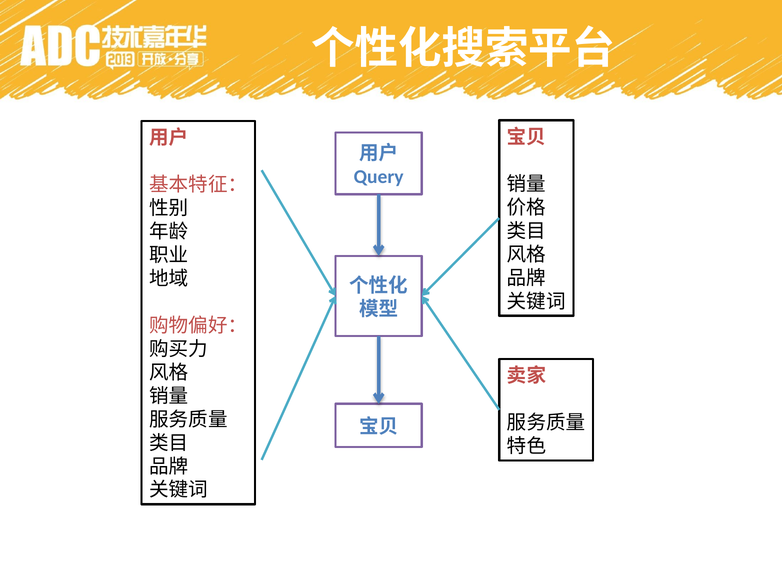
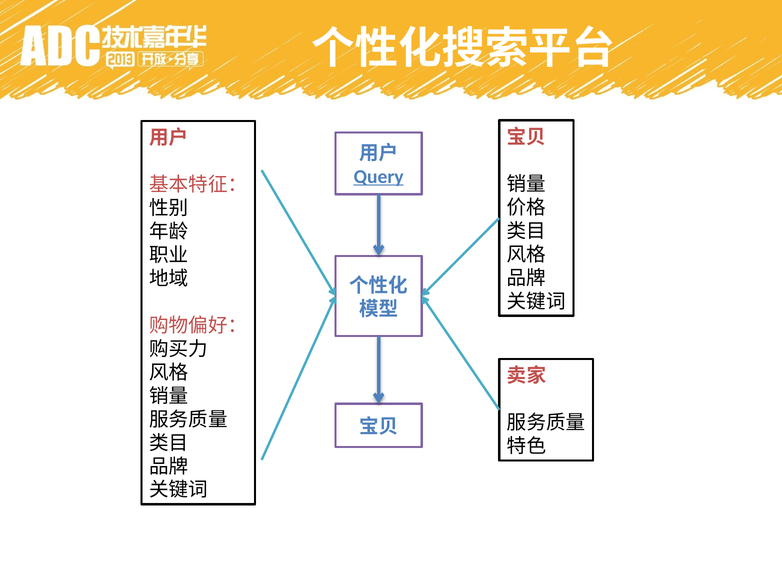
Query underline: none -> present (379, 176)
